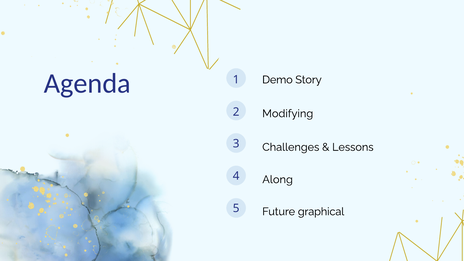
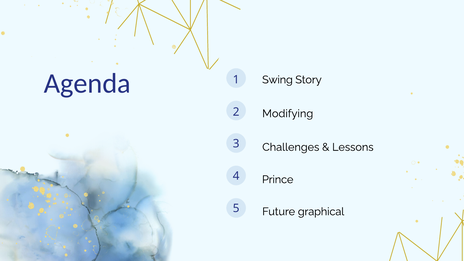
Demo: Demo -> Swing (277, 80)
Along: Along -> Prince (278, 180)
